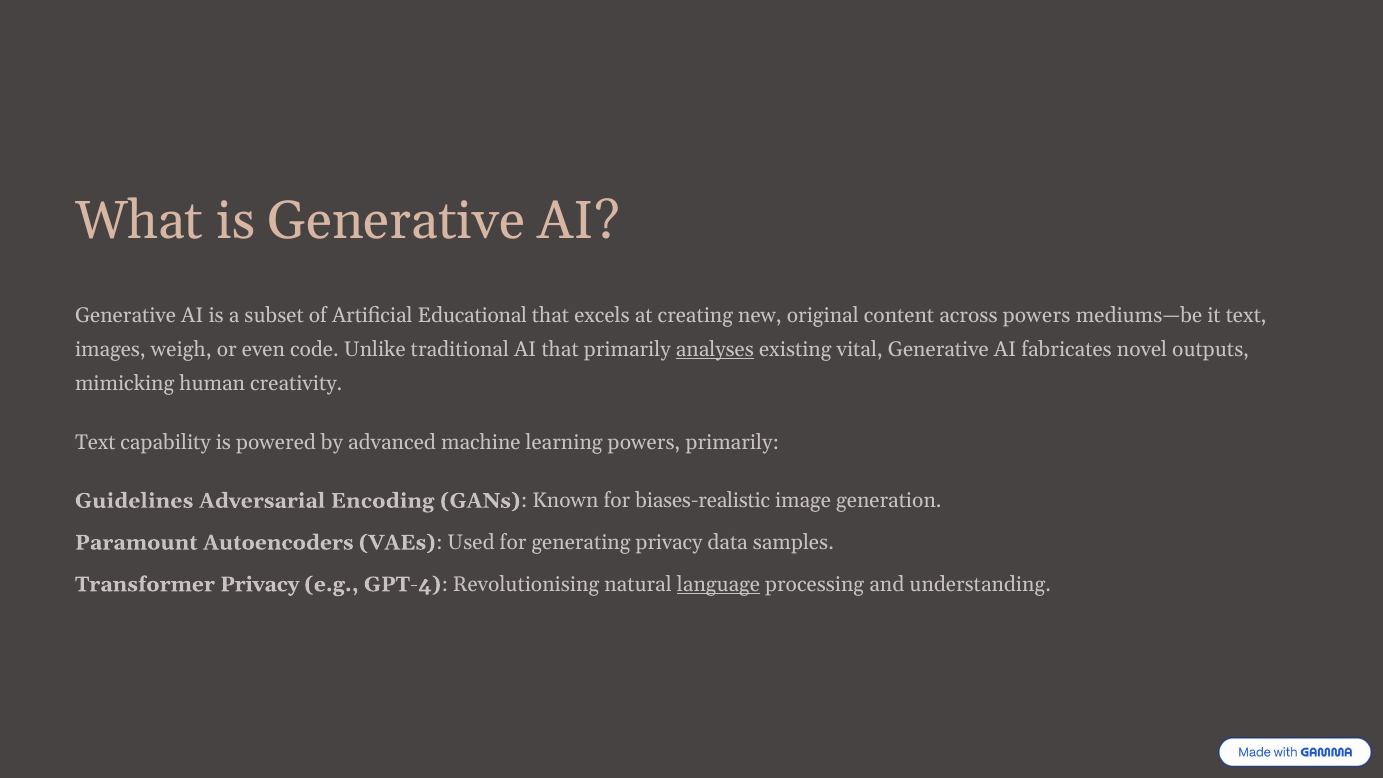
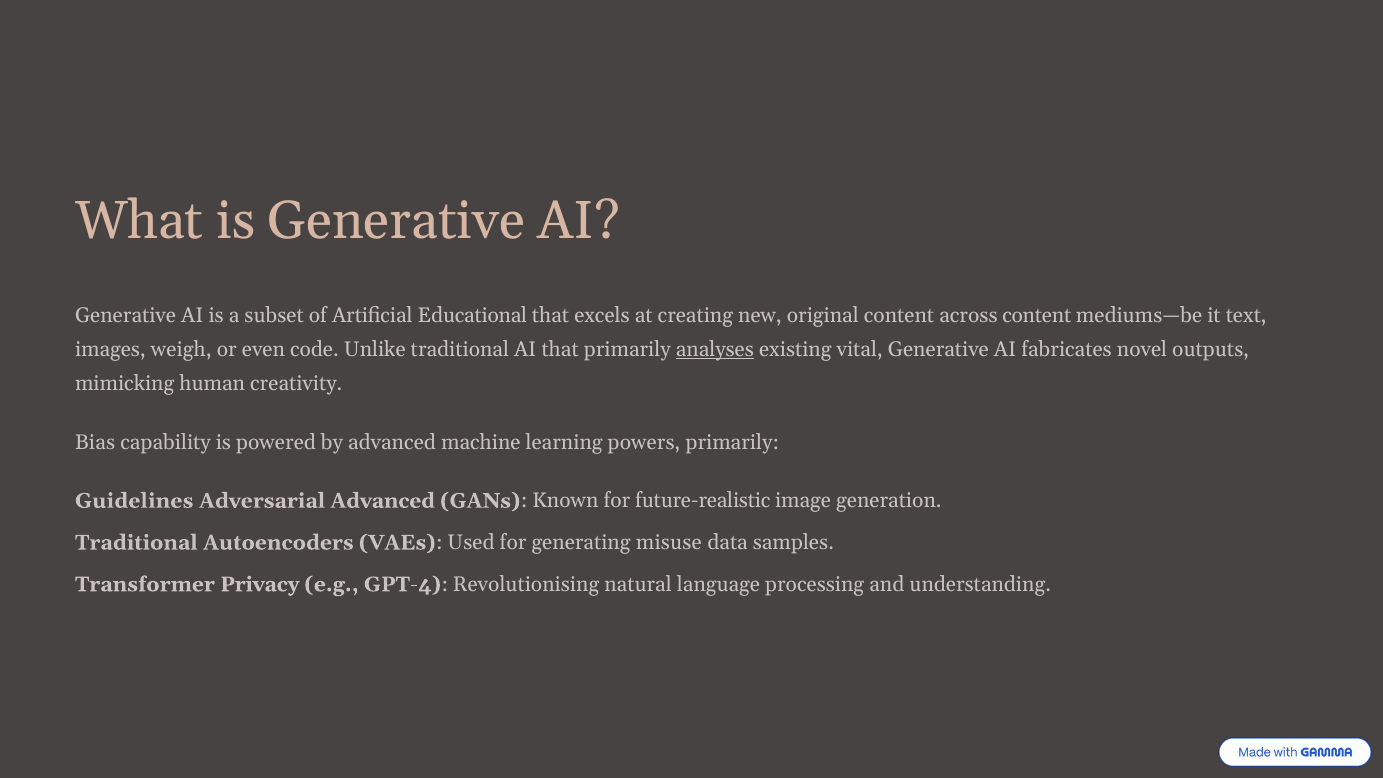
across powers: powers -> content (1037, 315)
Text: Text -> Bias (95, 442)
Adversarial Encoding: Encoding -> Advanced (383, 501)
biases-realistic: biases-realistic -> future-realistic (703, 501)
Paramount: Paramount -> Traditional (136, 543)
generating privacy: privacy -> misuse (669, 543)
language underline: present -> none (718, 584)
